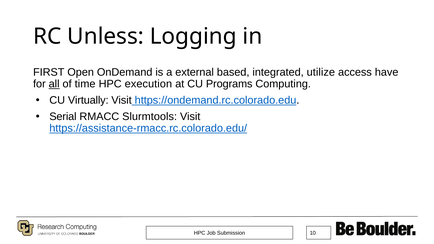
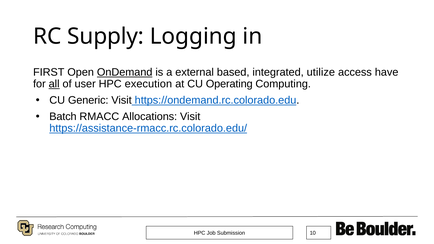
Unless: Unless -> Supply (106, 36)
OnDemand underline: none -> present (125, 72)
time: time -> user (85, 84)
Programs: Programs -> Operating (229, 84)
Virtually: Virtually -> Generic (88, 100)
Serial: Serial -> Batch (63, 117)
Slurmtools: Slurmtools -> Allocations (150, 117)
